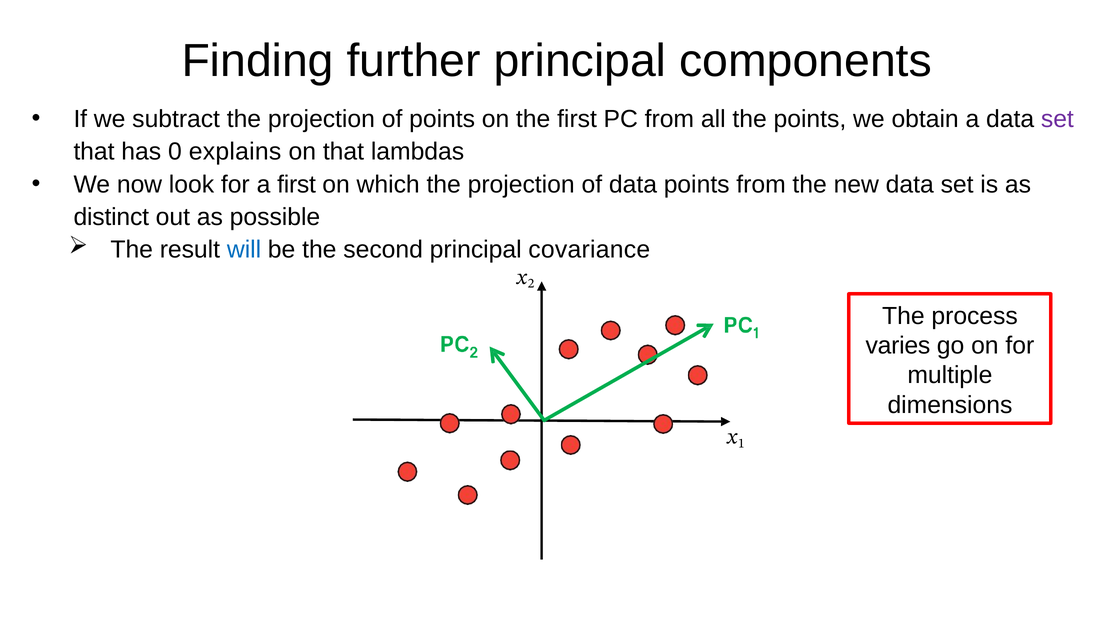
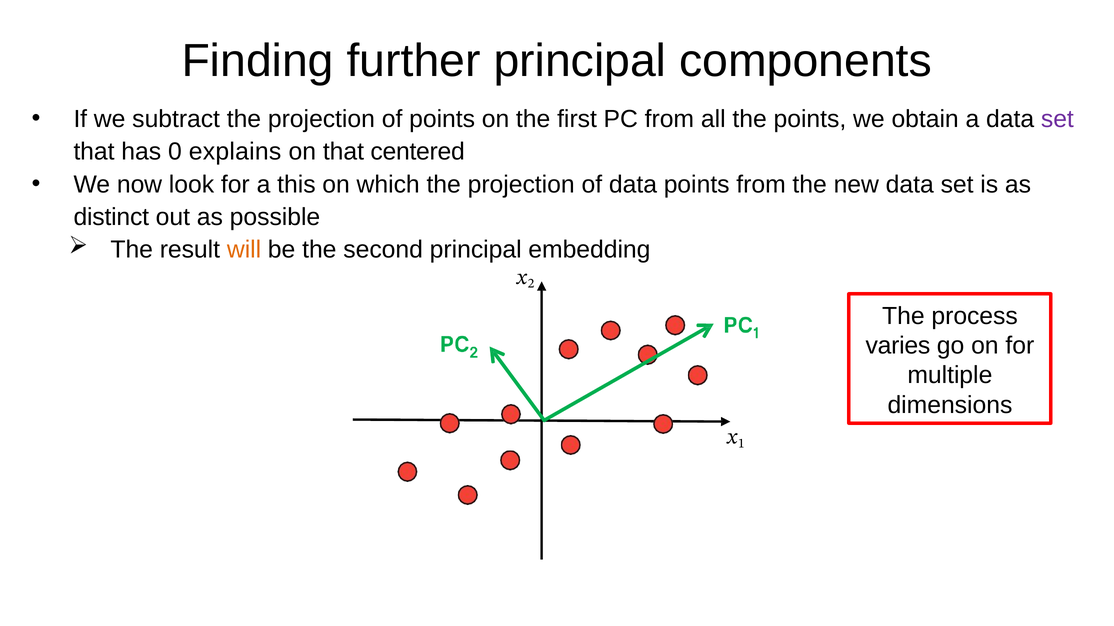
lambdas: lambdas -> centered (418, 152)
a first: first -> this (296, 185)
will colour: blue -> orange (244, 250)
covariance: covariance -> embedding (589, 250)
